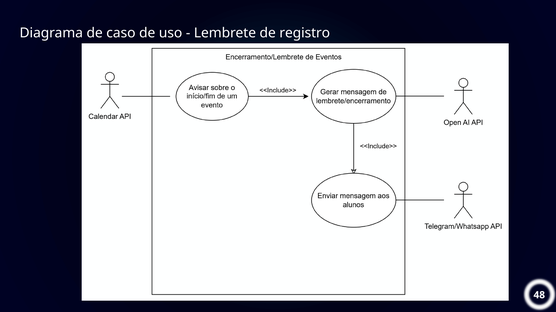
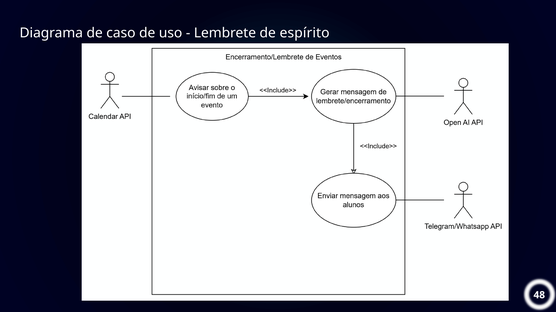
registro: registro -> espírito (305, 33)
